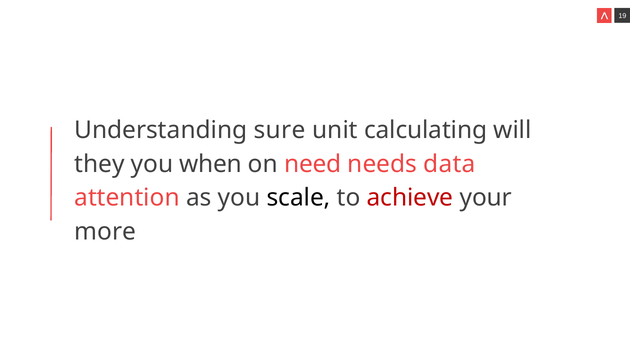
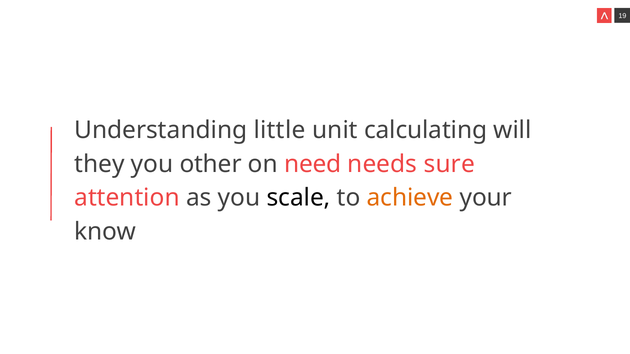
sure: sure -> little (280, 130)
when: when -> other (211, 164)
data: data -> sure (449, 164)
achieve colour: red -> orange (410, 198)
more: more -> know (105, 232)
